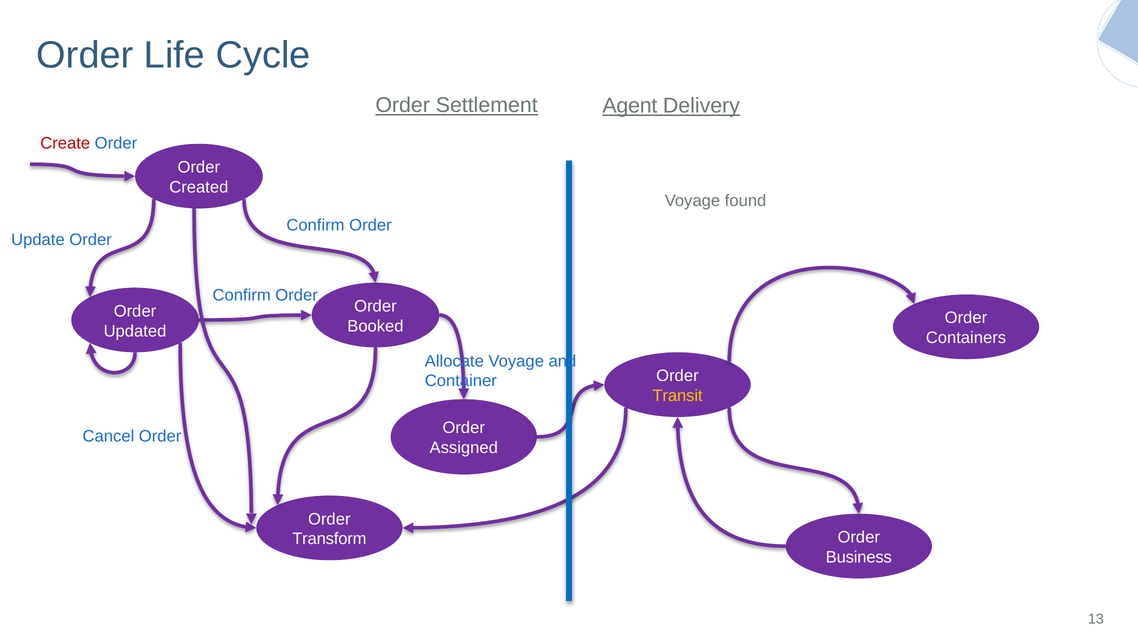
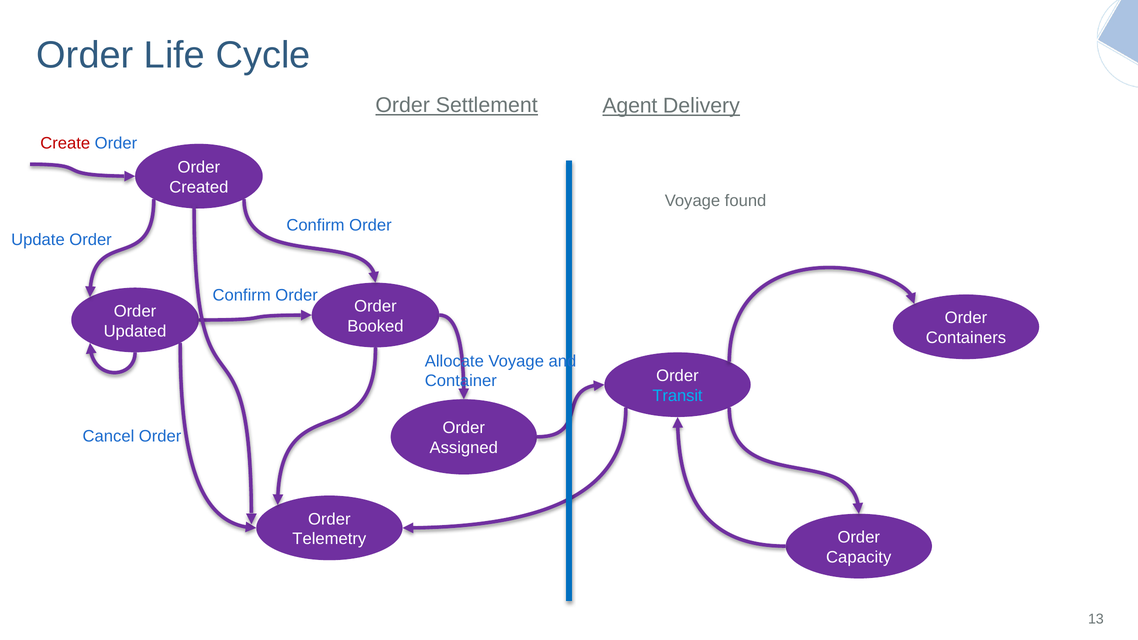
Transit colour: yellow -> light blue (678, 396)
Transform: Transform -> Telemetry (329, 539)
Business: Business -> Capacity (859, 557)
